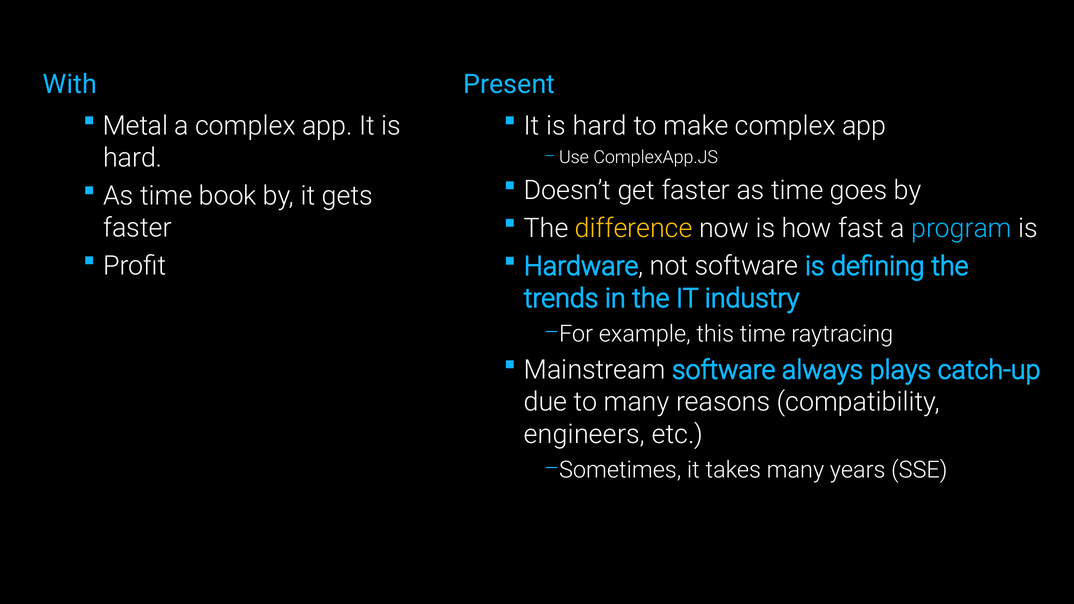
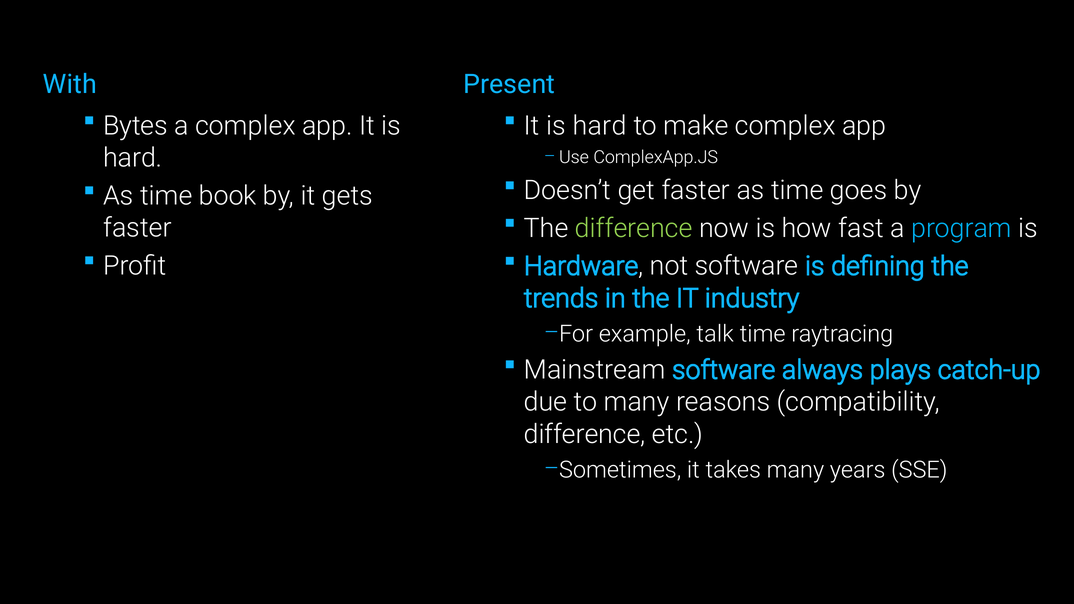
Metal: Metal -> Bytes (135, 126)
difference colour: yellow -> light green (634, 228)
this: this -> talk (715, 334)
engineers: engineers -> difference (585, 434)
